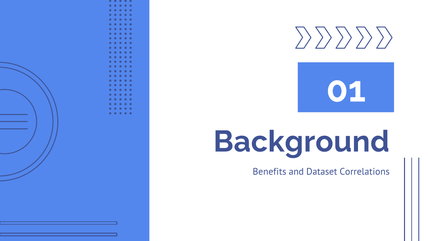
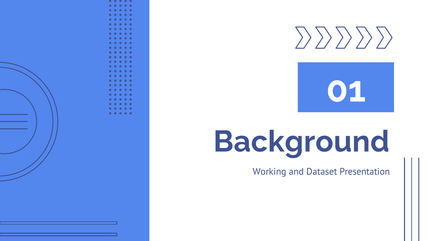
Benefits: Benefits -> Working (270, 172)
Correlations: Correlations -> Presentation (365, 172)
